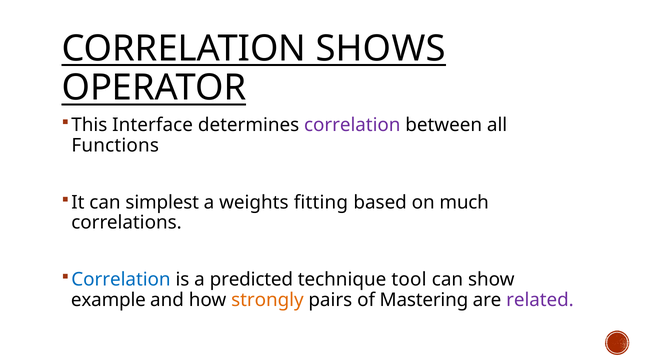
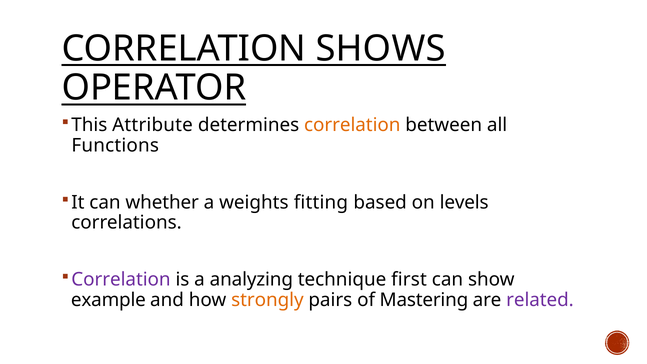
Interface: Interface -> Attribute (153, 125)
correlation colour: purple -> orange (352, 125)
simplest: simplest -> whether (162, 202)
much: much -> levels (464, 202)
Correlation colour: blue -> purple (121, 279)
predicted: predicted -> analyzing (251, 279)
tool: tool -> first (409, 279)
